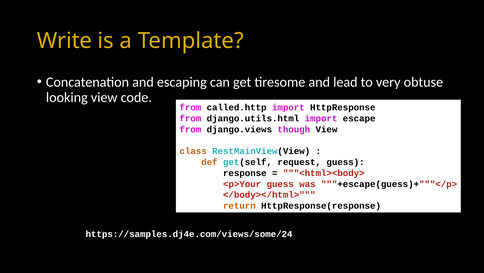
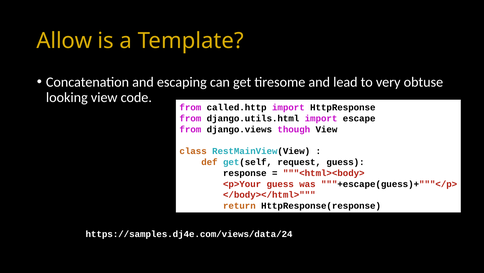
Write: Write -> Allow (64, 41)
https://samples.dj4e.com/views/some/24: https://samples.dj4e.com/views/some/24 -> https://samples.dj4e.com/views/data/24 (189, 234)
